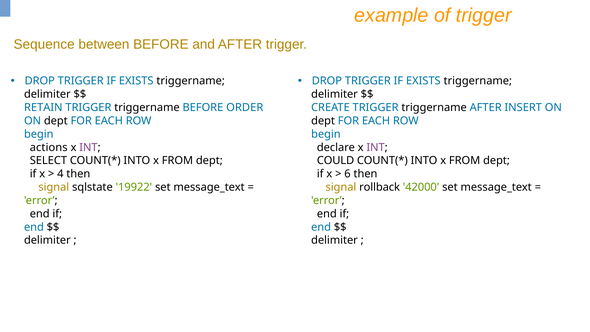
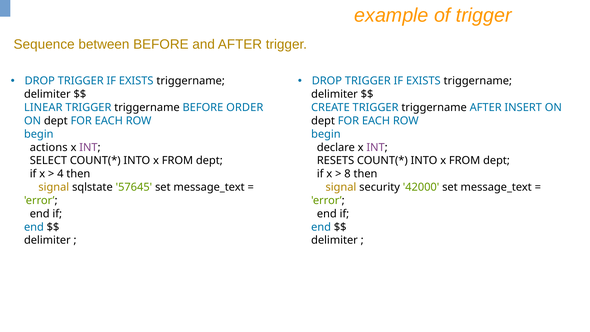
RETAIN: RETAIN -> LINEAR (43, 107)
COULD: COULD -> RESETS (336, 161)
6: 6 -> 8 (347, 174)
19922: 19922 -> 57645 (134, 187)
rollback: rollback -> security (380, 187)
